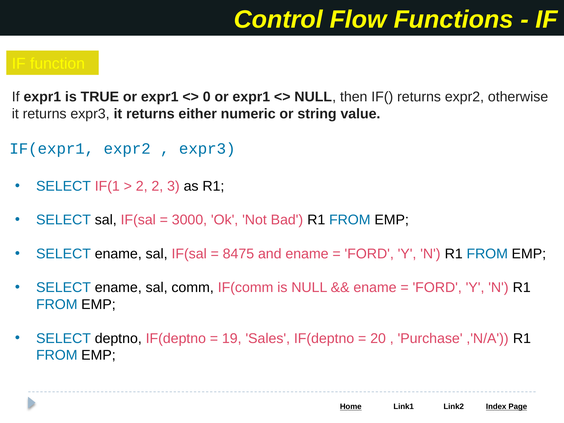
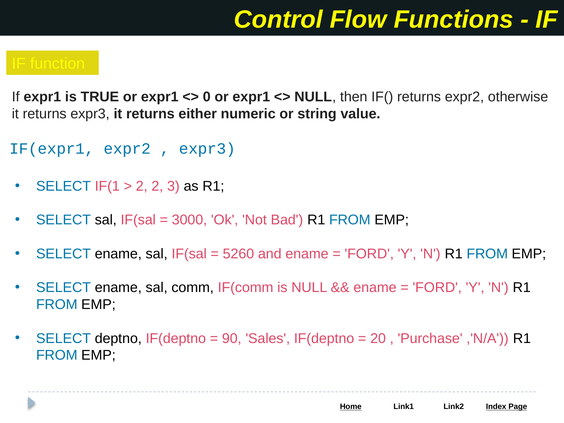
8475: 8475 -> 5260 (238, 254)
19: 19 -> 90 (232, 338)
